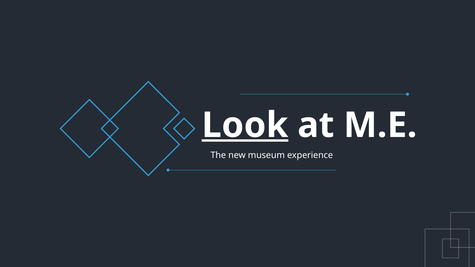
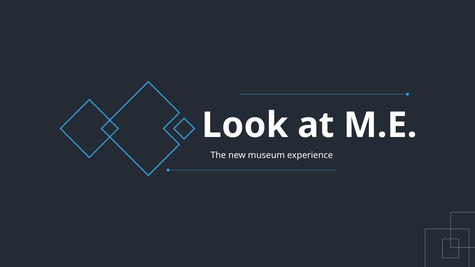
Look underline: present -> none (245, 125)
